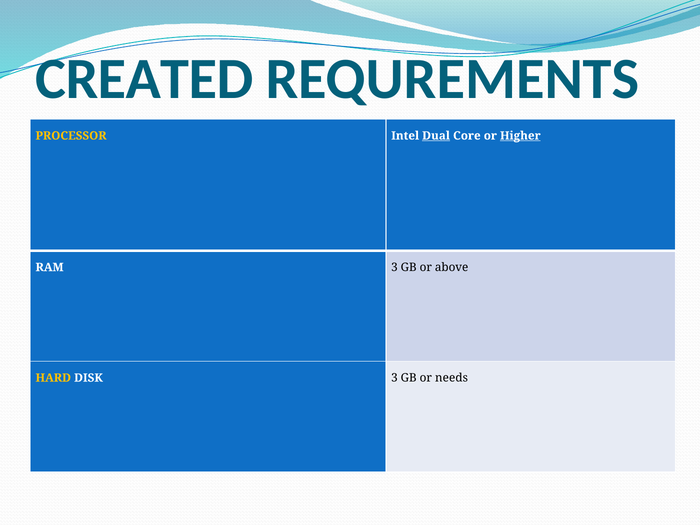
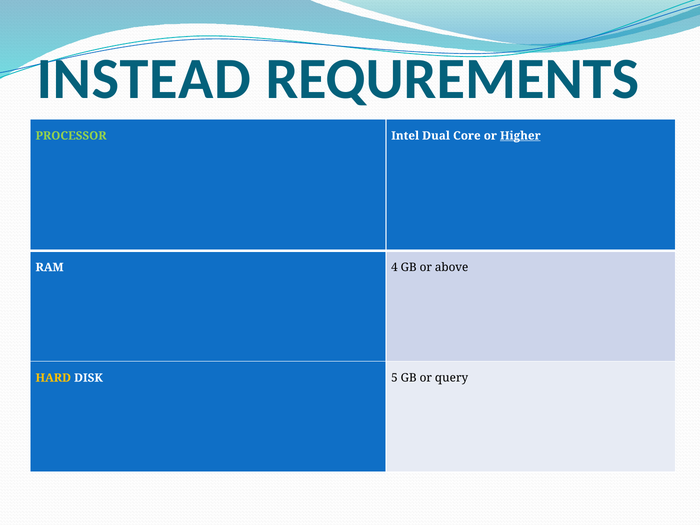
CREATED: CREATED -> INSTEAD (144, 79)
PROCESSOR colour: yellow -> light green (71, 136)
Dual underline: present -> none (436, 136)
RAM 3: 3 -> 4 (394, 267)
DISK 3: 3 -> 5 (394, 378)
needs: needs -> query (452, 378)
